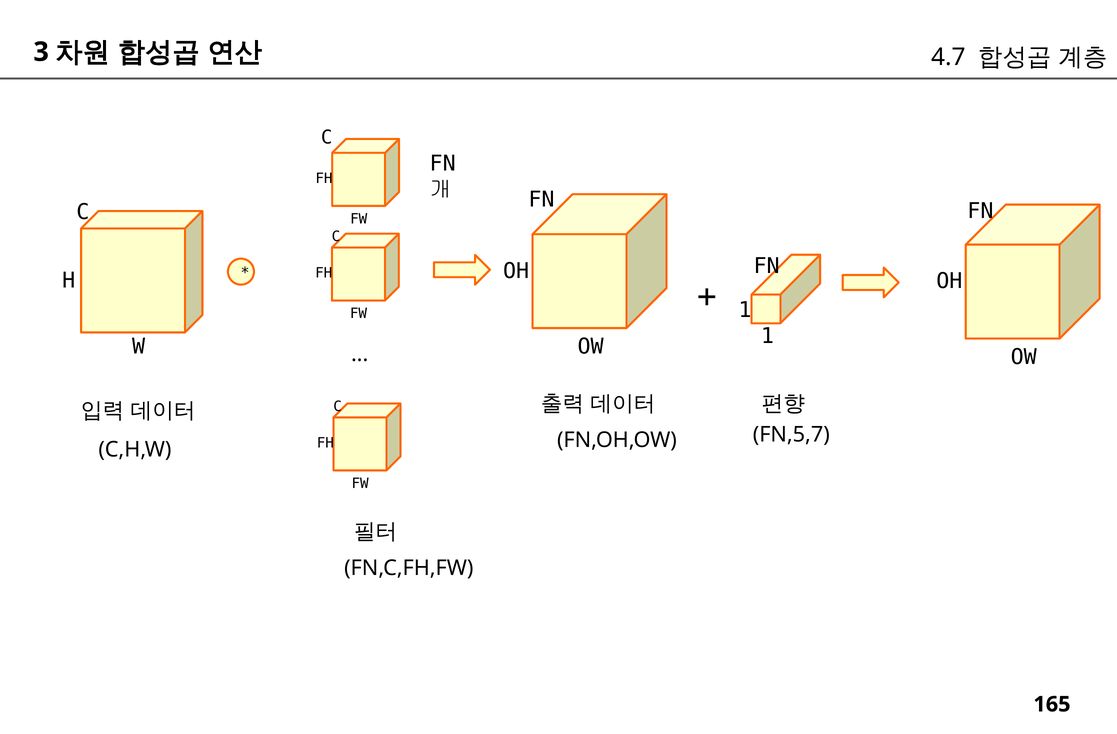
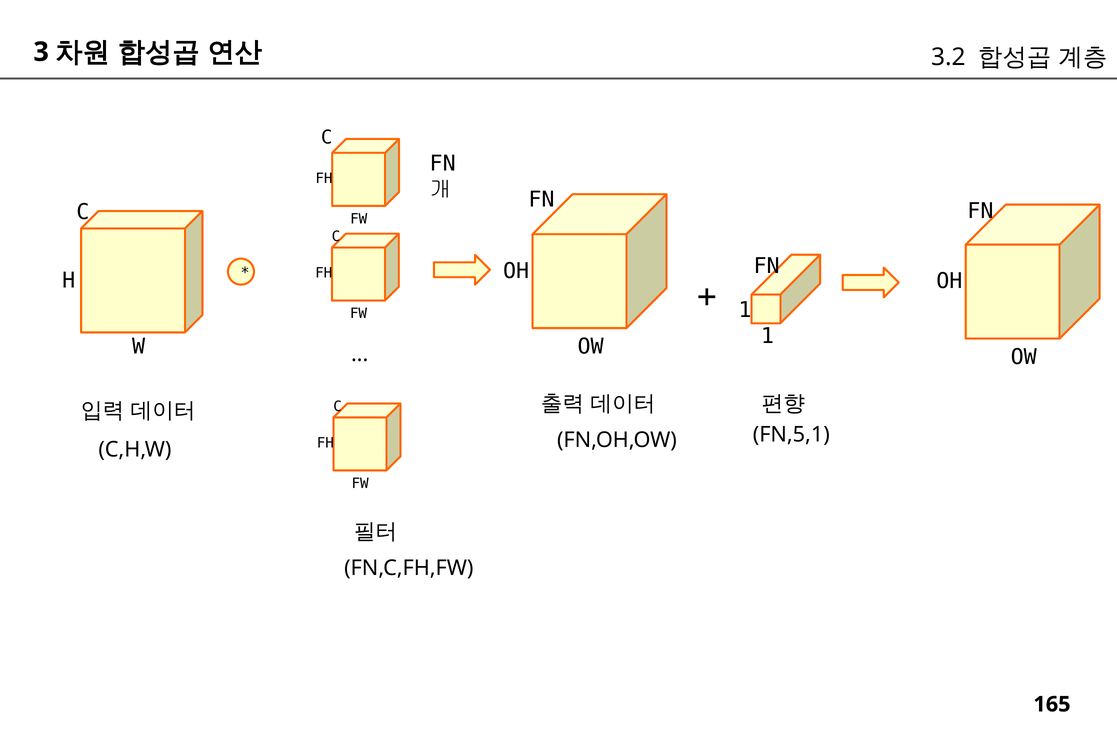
4.7: 4.7 -> 3.2 (949, 57)
FN,5,7: FN,5,7 -> FN,5,1 (791, 434)
